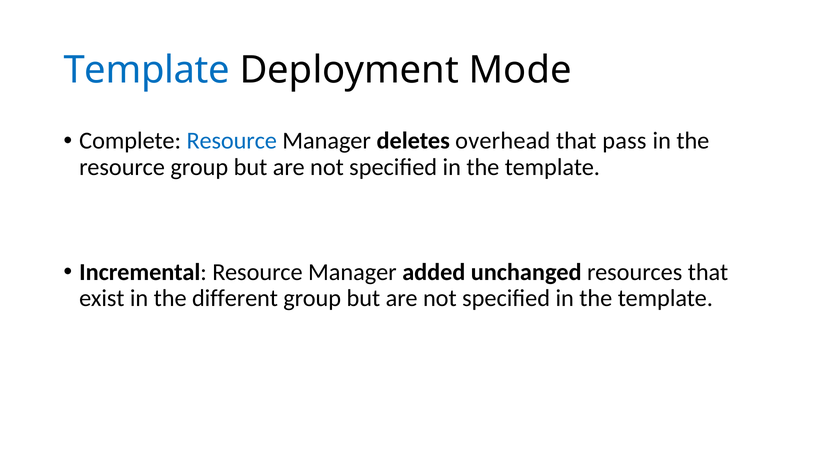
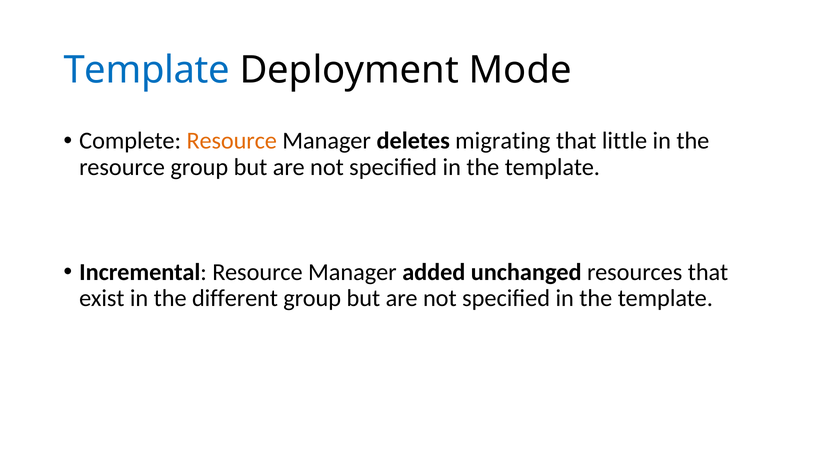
Resource colour: blue -> orange (232, 141)
overhead: overhead -> migrating (503, 141)
pass: pass -> little (624, 141)
